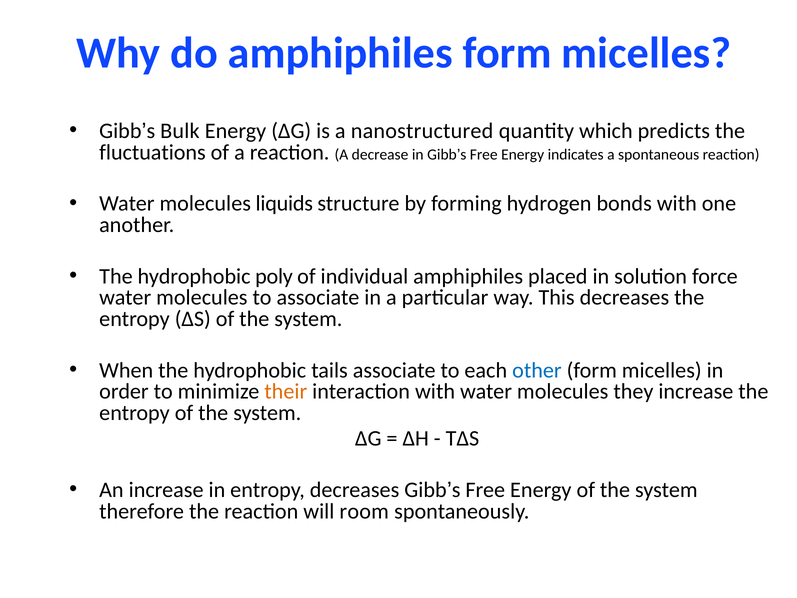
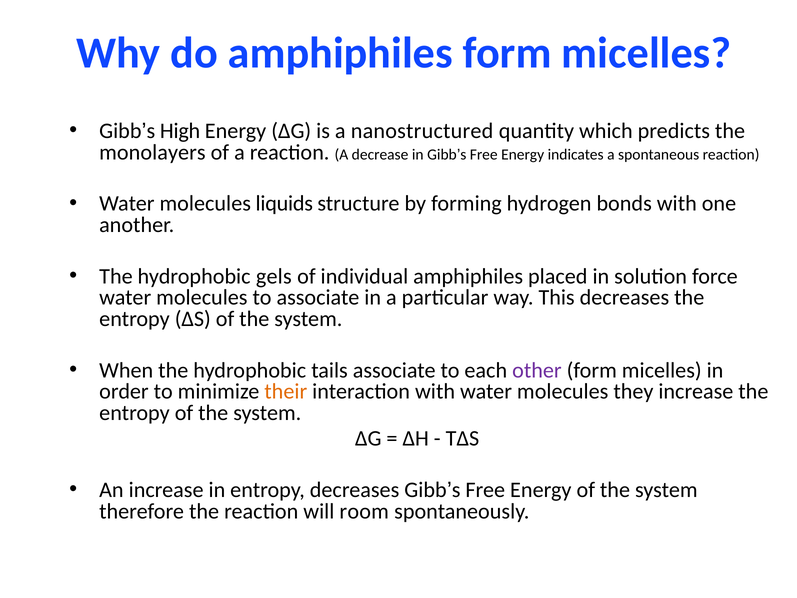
Bulk: Bulk -> High (180, 131)
fluctuations: fluctuations -> monolayers (152, 152)
poly: poly -> gels (274, 276)
other colour: blue -> purple (537, 370)
